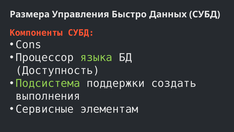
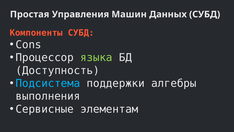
Размера: Размера -> Простая (30, 14)
Быстро: Быстро -> Машин (129, 14)
Подсистема colour: light green -> light blue (48, 83)
создать: создать -> алгебры (174, 83)
